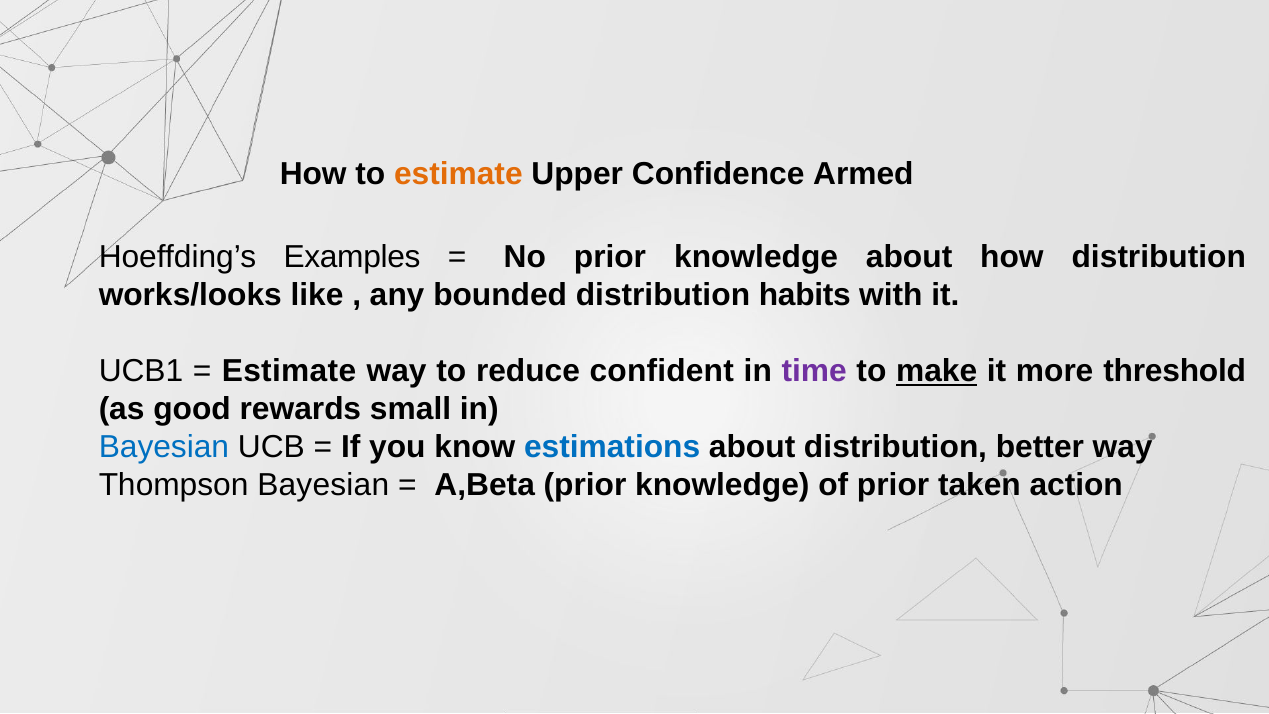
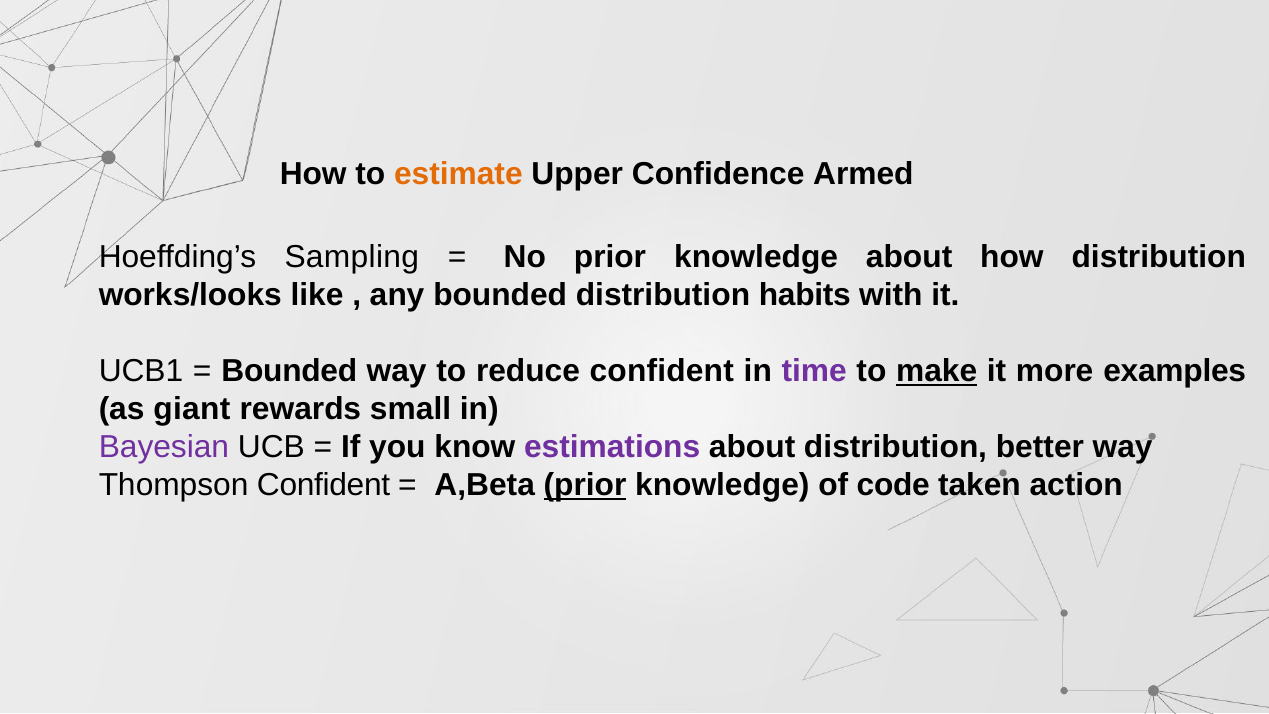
Examples: Examples -> Sampling (352, 257)
Estimate: Estimate -> Bounded (289, 371)
threshold: threshold -> examples (1175, 371)
good: good -> giant (192, 409)
Bayesian colour: blue -> purple (164, 447)
estimations colour: blue -> purple (612, 447)
Thompson Bayesian: Bayesian -> Confident (324, 485)
prior underline: none -> present (585, 485)
of prior: prior -> code (893, 485)
